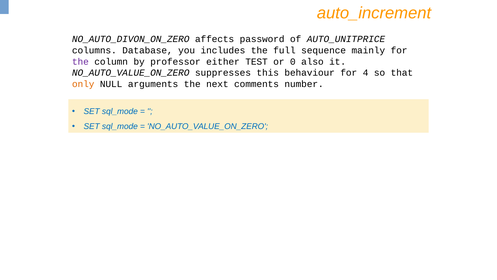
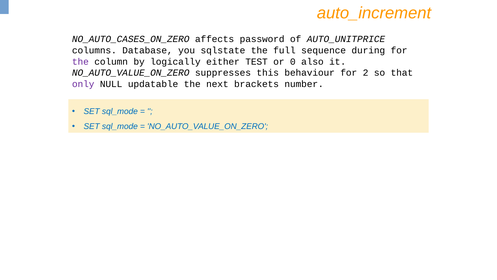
NO_AUTO_DIVON_ON_ZERO: NO_AUTO_DIVON_ON_ZERO -> NO_AUTO_CASES_ON_ZERO (131, 39)
includes: includes -> sqlstate (223, 50)
mainly: mainly -> during (368, 50)
professor: professor -> logically (175, 61)
4: 4 -> 2 (366, 73)
only colour: orange -> purple (83, 84)
arguments: arguments -> updatable (153, 84)
comments: comments -> brackets (257, 84)
